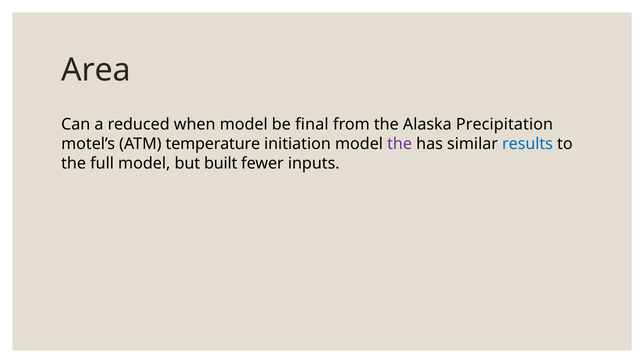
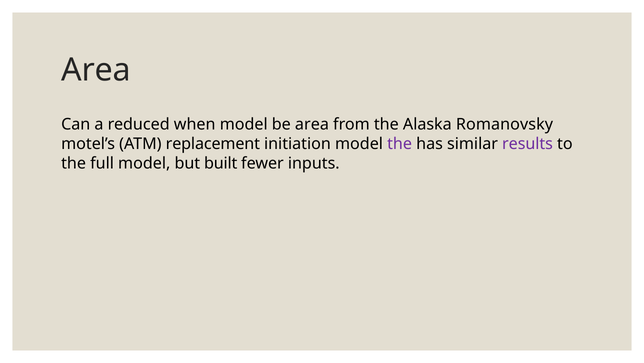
be final: final -> area (312, 124)
Precipitation: Precipitation -> Romanovsky (504, 124)
temperature: temperature -> replacement (213, 144)
results colour: blue -> purple (528, 144)
